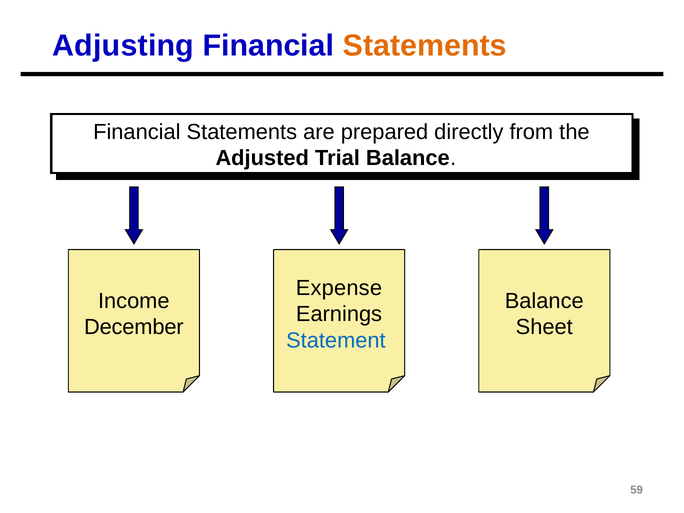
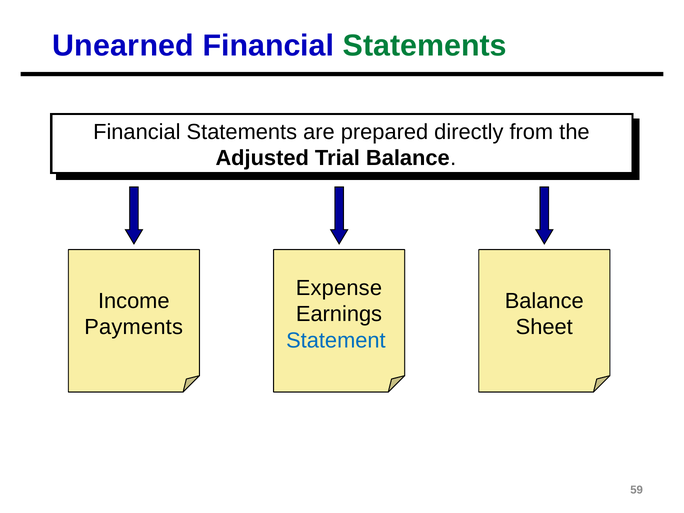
Adjusting: Adjusting -> Unearned (123, 46)
Statements colour: orange -> green (425, 46)
December: December -> Payments (134, 327)
